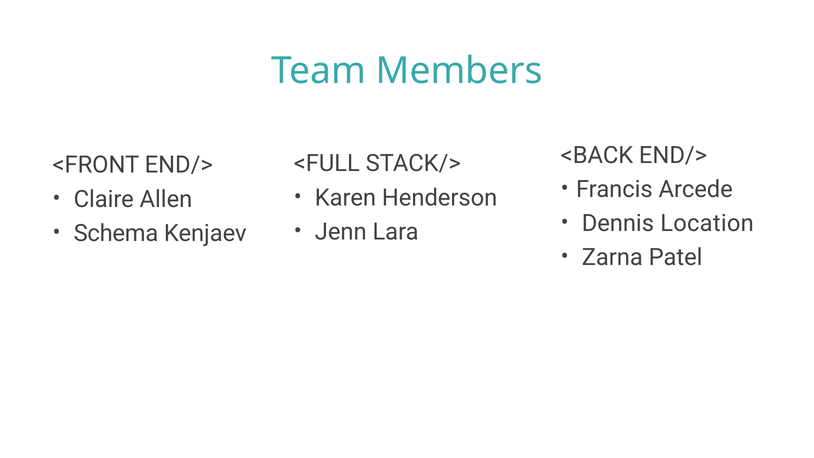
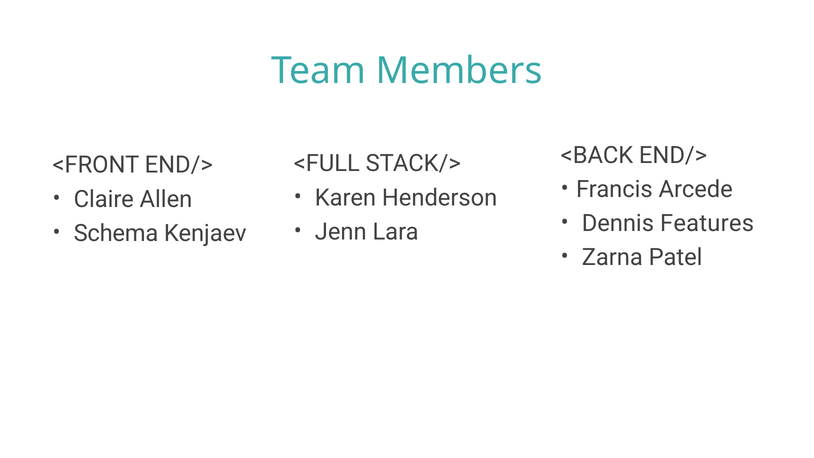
Location: Location -> Features (707, 223)
